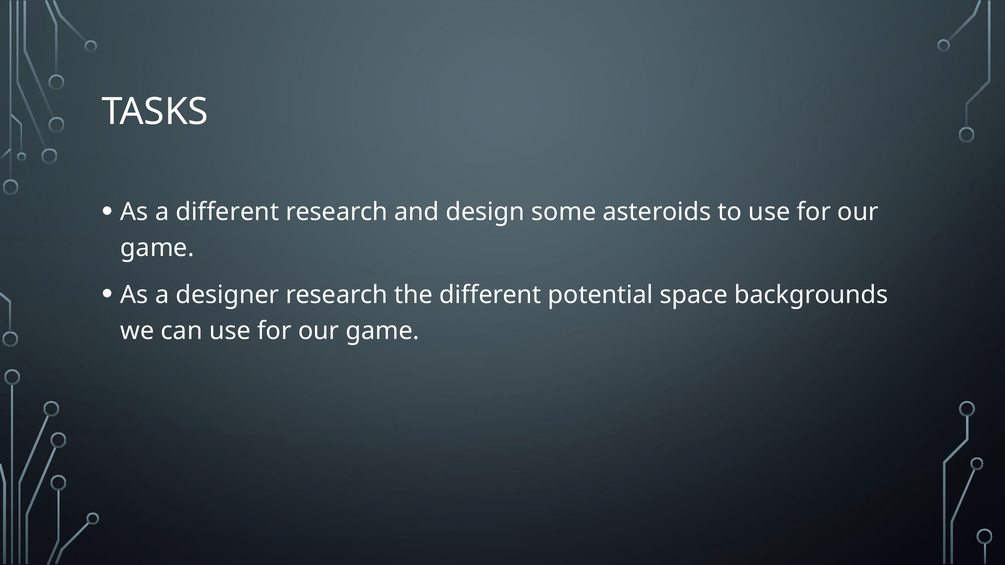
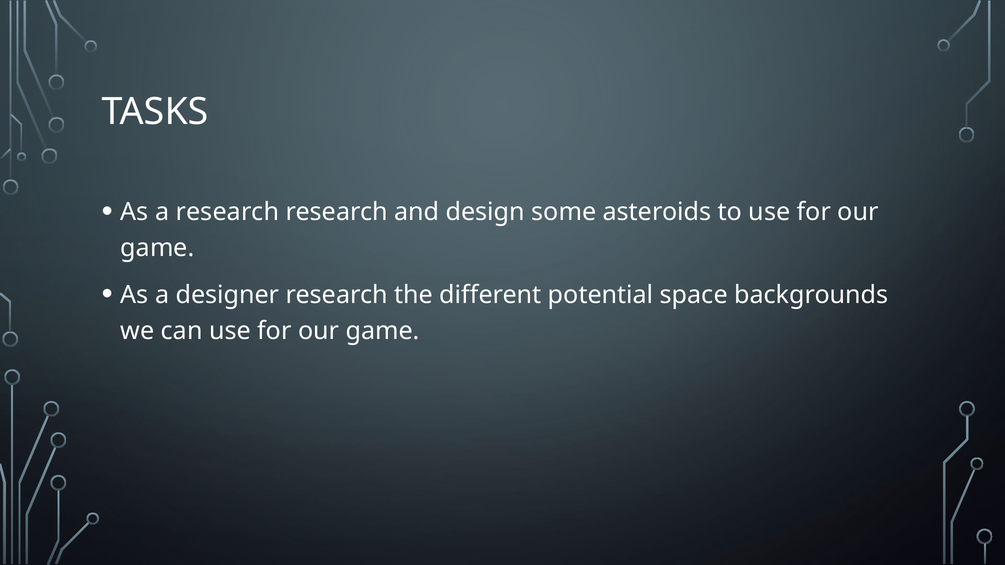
a different: different -> research (227, 212)
